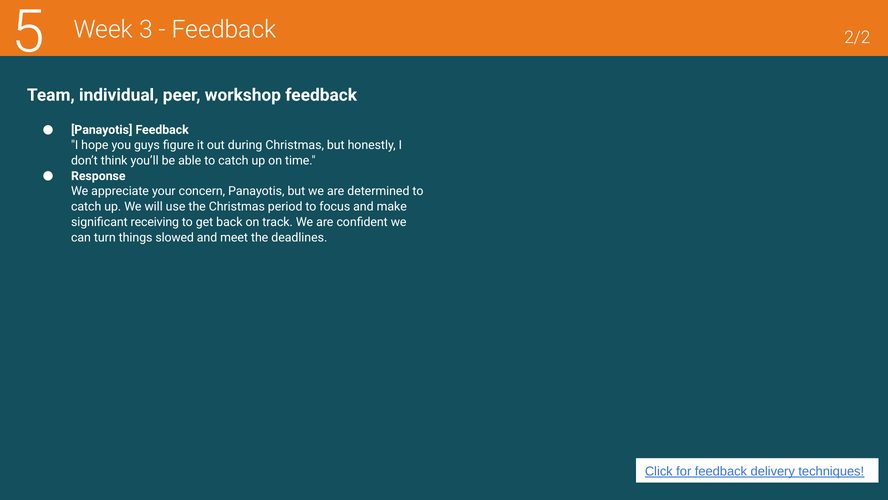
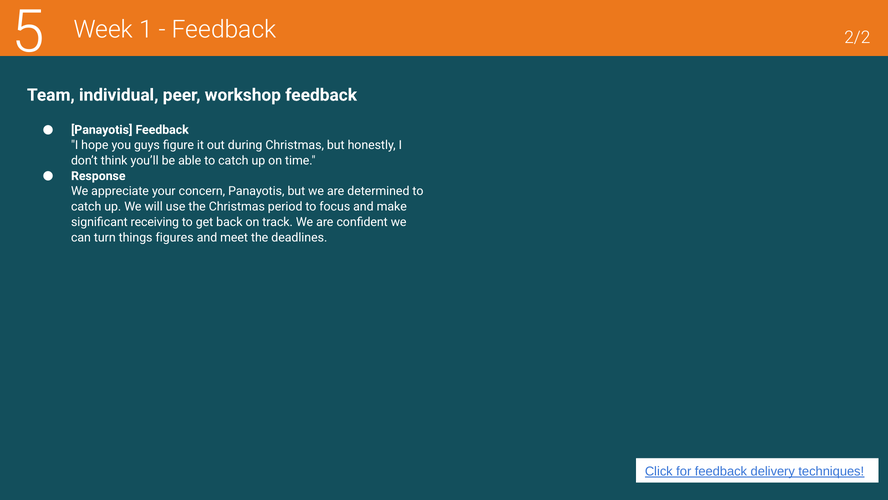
3: 3 -> 1 (146, 30)
slowed: slowed -> figures (175, 237)
